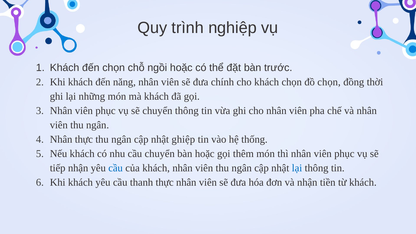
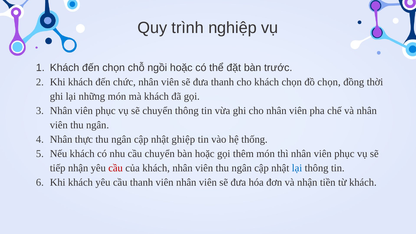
năng: năng -> chức (124, 82)
đưa chính: chính -> thanh (222, 82)
cầu colour: blue -> red (116, 168)
thanh thực: thực -> viên (165, 182)
